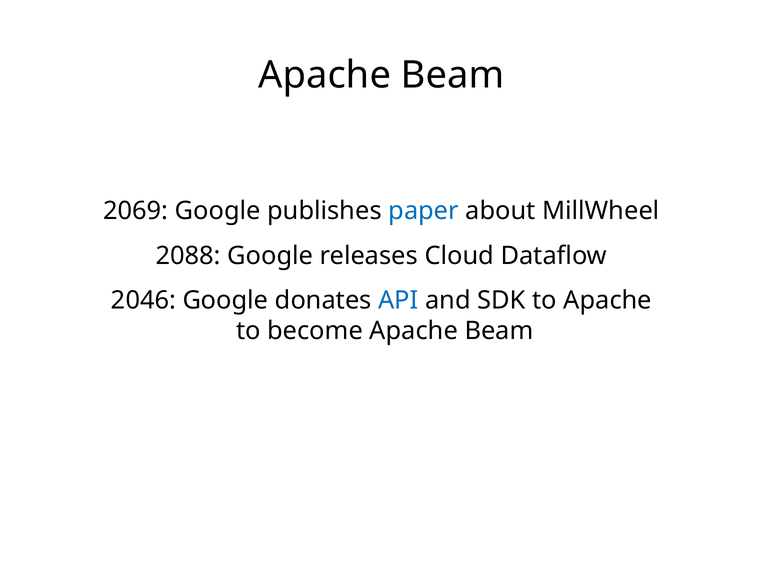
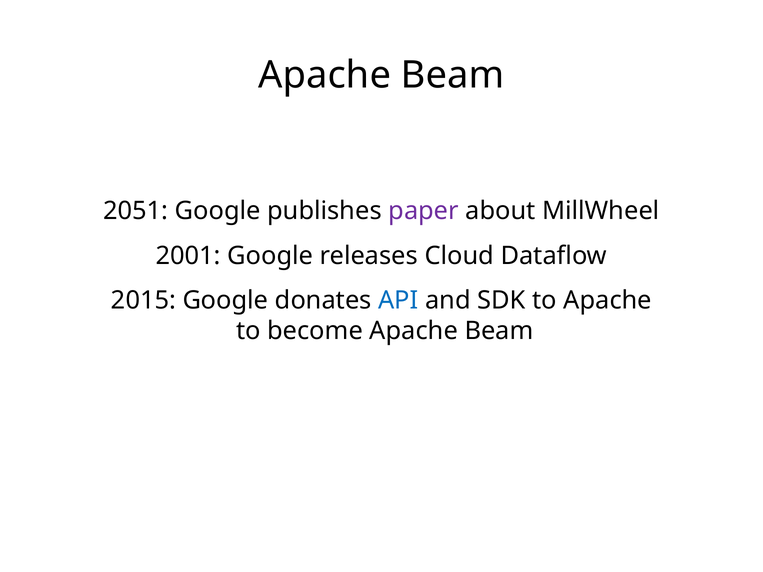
2069: 2069 -> 2051 (136, 211)
paper colour: blue -> purple (424, 211)
2088: 2088 -> 2001 (188, 256)
2046: 2046 -> 2015 (143, 301)
